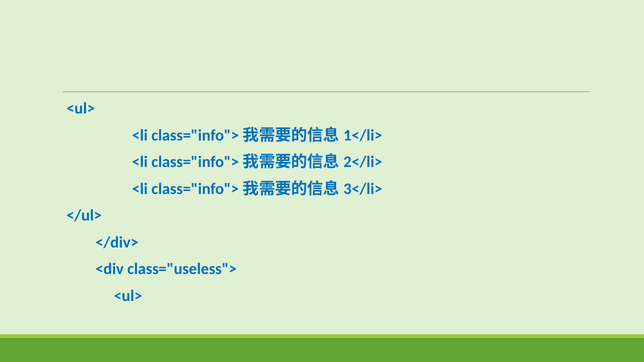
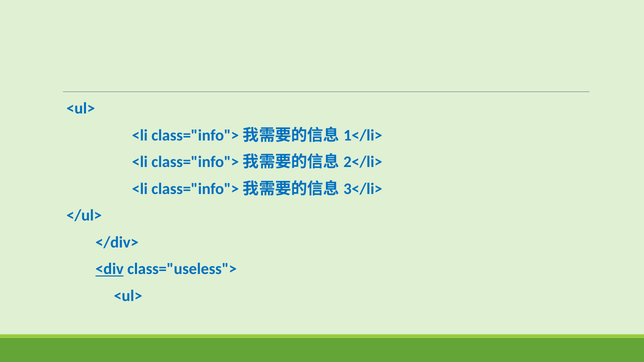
<div underline: none -> present (110, 269)
